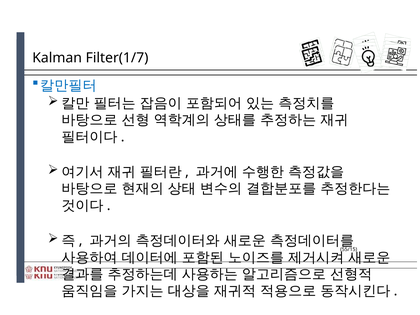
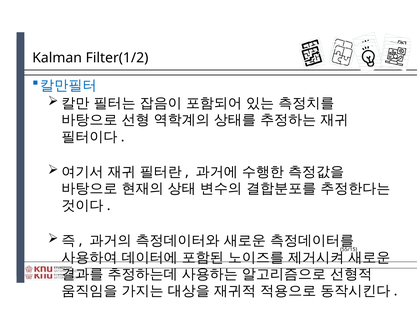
Filter(1/7: Filter(1/7 -> Filter(1/2 (117, 58)
